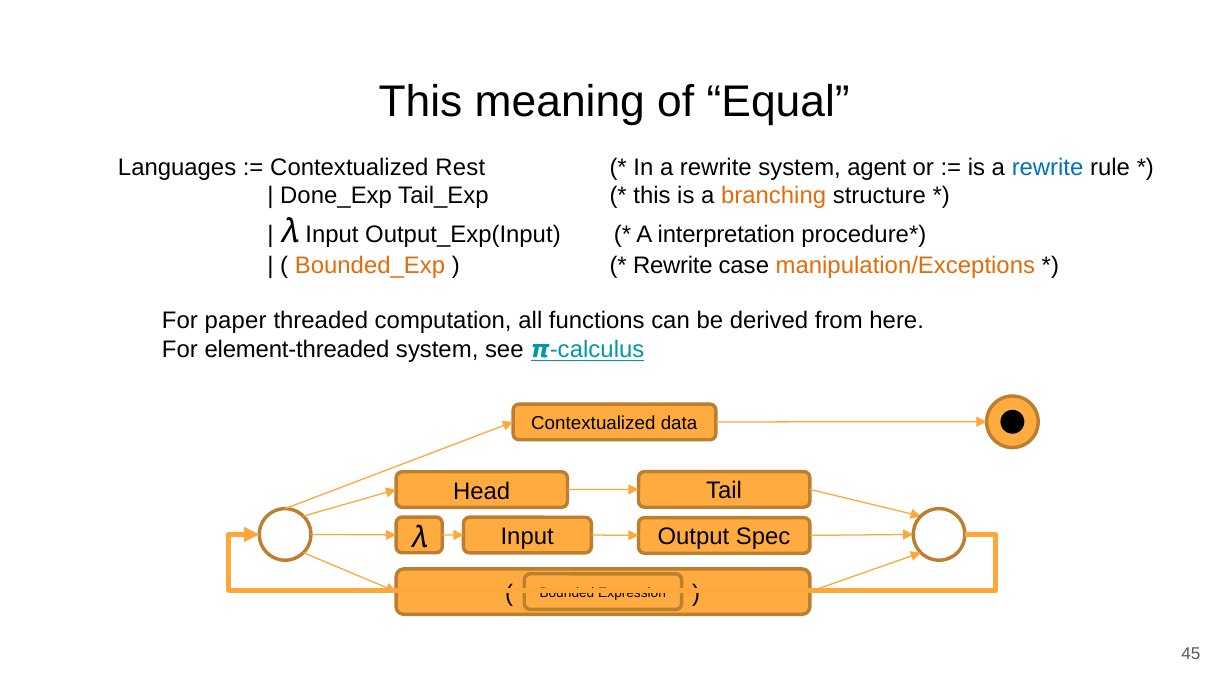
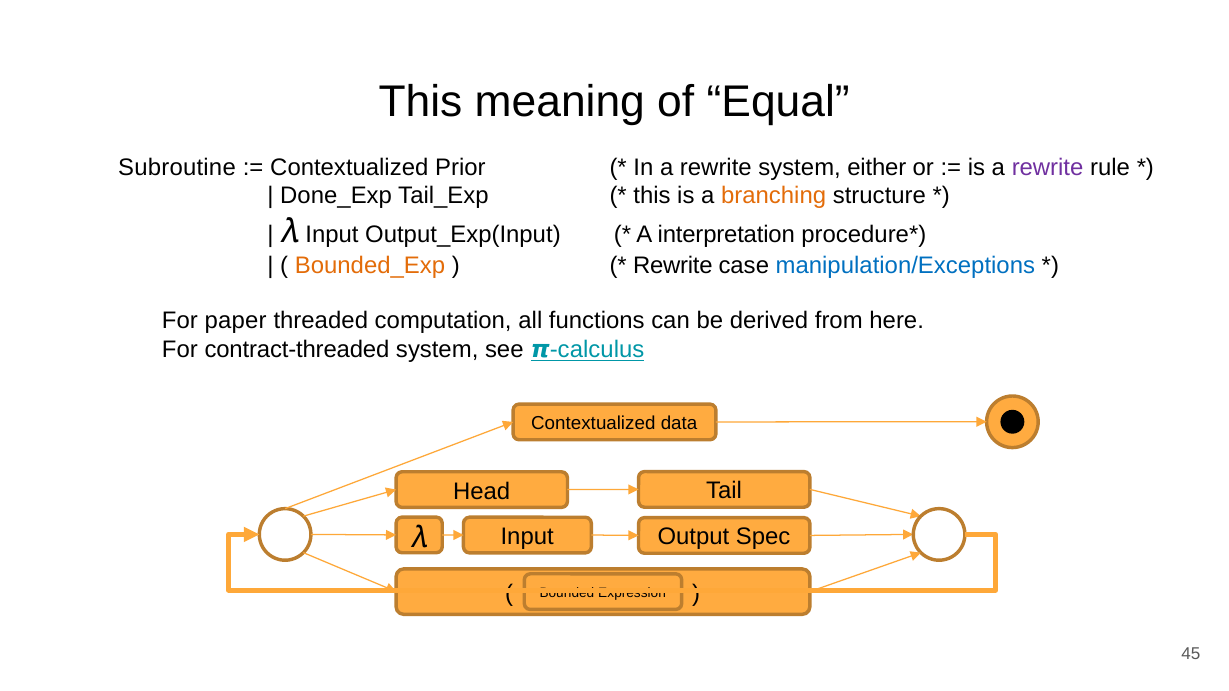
Languages: Languages -> Subroutine (177, 167)
Rest: Rest -> Prior (460, 167)
agent: agent -> either (877, 167)
rewrite colour: blue -> purple (1048, 167)
manipulation/Exceptions colour: orange -> blue (905, 266)
element-threaded: element-threaded -> contract-threaded (297, 350)
